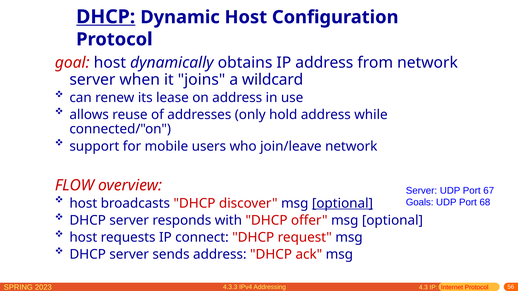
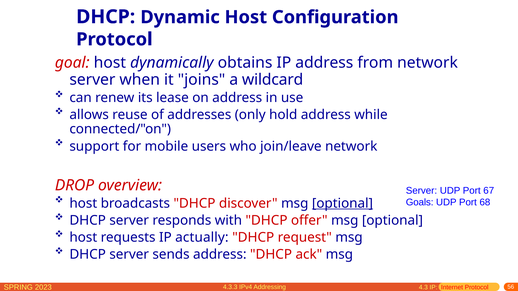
DHCP underline: present -> none (106, 17)
FLOW: FLOW -> DROP (74, 186)
connect: connect -> actually (202, 238)
